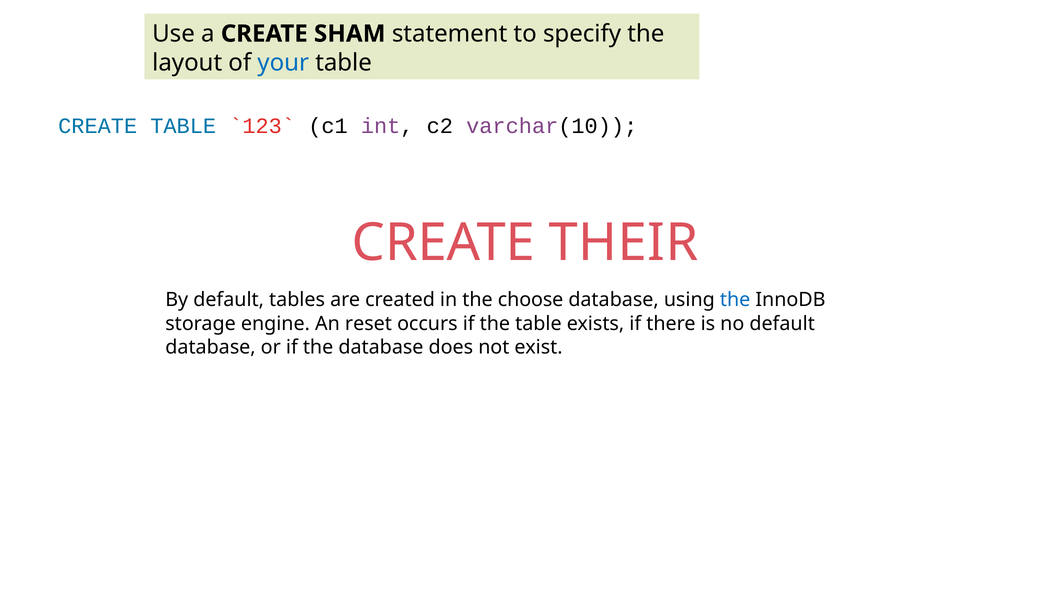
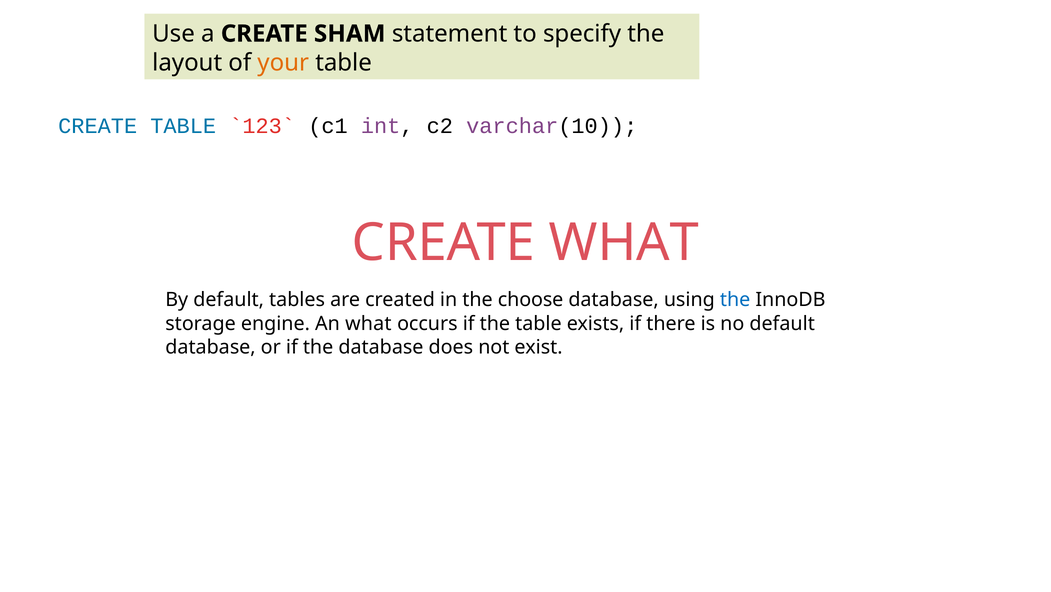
your colour: blue -> orange (283, 63)
CREATE THEIR: THEIR -> WHAT (624, 243)
An reset: reset -> what (368, 323)
